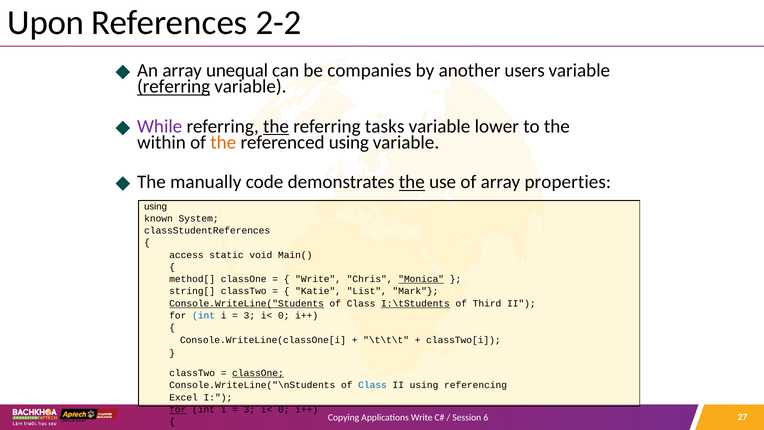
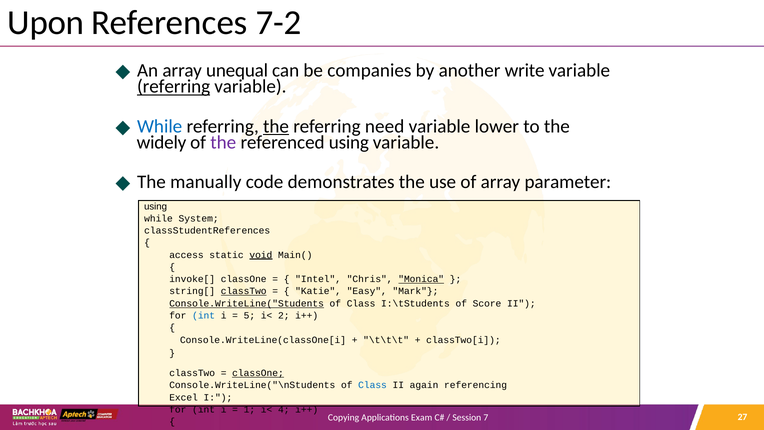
2-2: 2-2 -> 7-2 (279, 23)
users: users -> write (525, 71)
While colour: purple -> blue (160, 126)
tasks: tasks -> need (385, 126)
within: within -> widely (162, 142)
the colour: orange -> purple (223, 142)
the underline: present -> none (412, 182)
properties: properties -> parameter (568, 182)
known: known -> while (159, 218)
void underline: none -> present (261, 255)
method[: method[ -> invoke[ (192, 279)
Write: Write -> Intel (318, 279)
classTwo underline: none -> present (244, 291)
List: List -> Easy (367, 291)
I:\tStudents underline: present -> none (415, 303)
Third: Third -> Score (487, 303)
3: 3 -> 5 (249, 315)
0: 0 -> 2 (284, 315)
II using: using -> again (424, 385)
for underline: present -> none (178, 409)
3: 3 -> 1 (249, 409)
0: 0 -> 4 (284, 409)
Applications Write: Write -> Exam (422, 417)
6: 6 -> 7 (486, 417)
